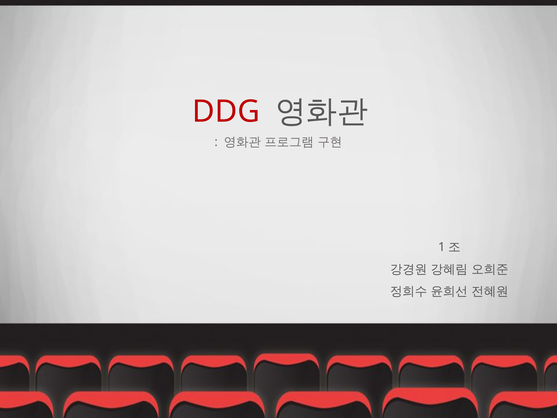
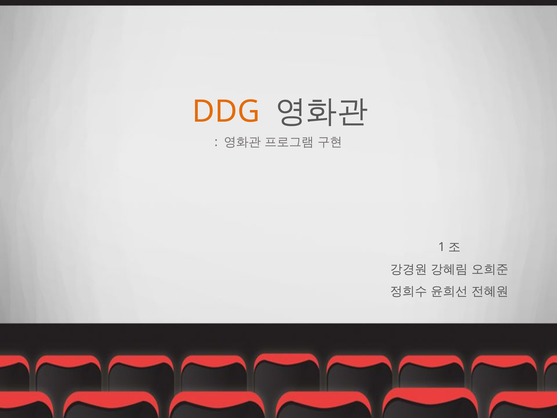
DDG colour: red -> orange (226, 111)
